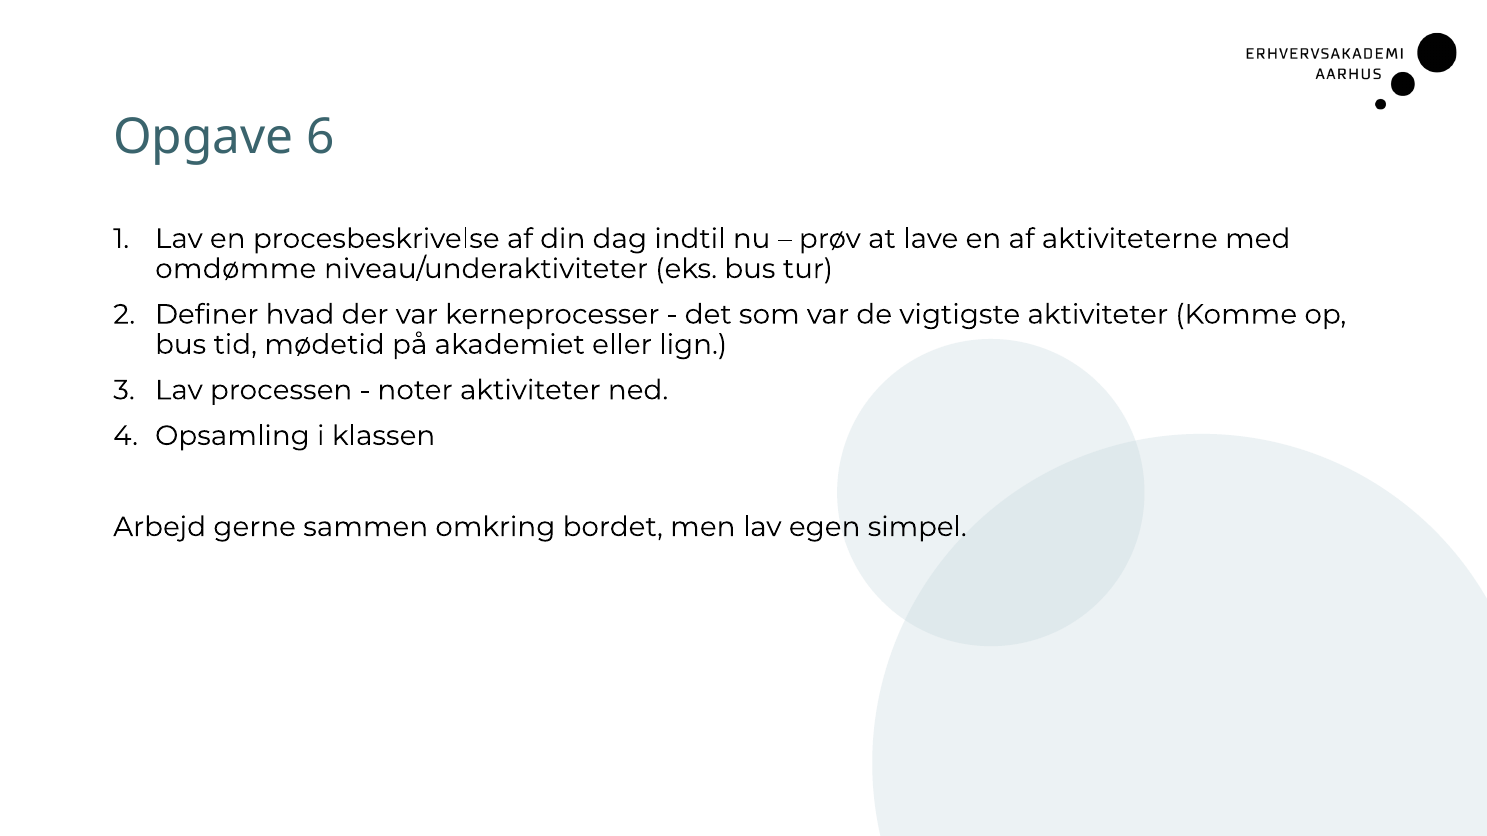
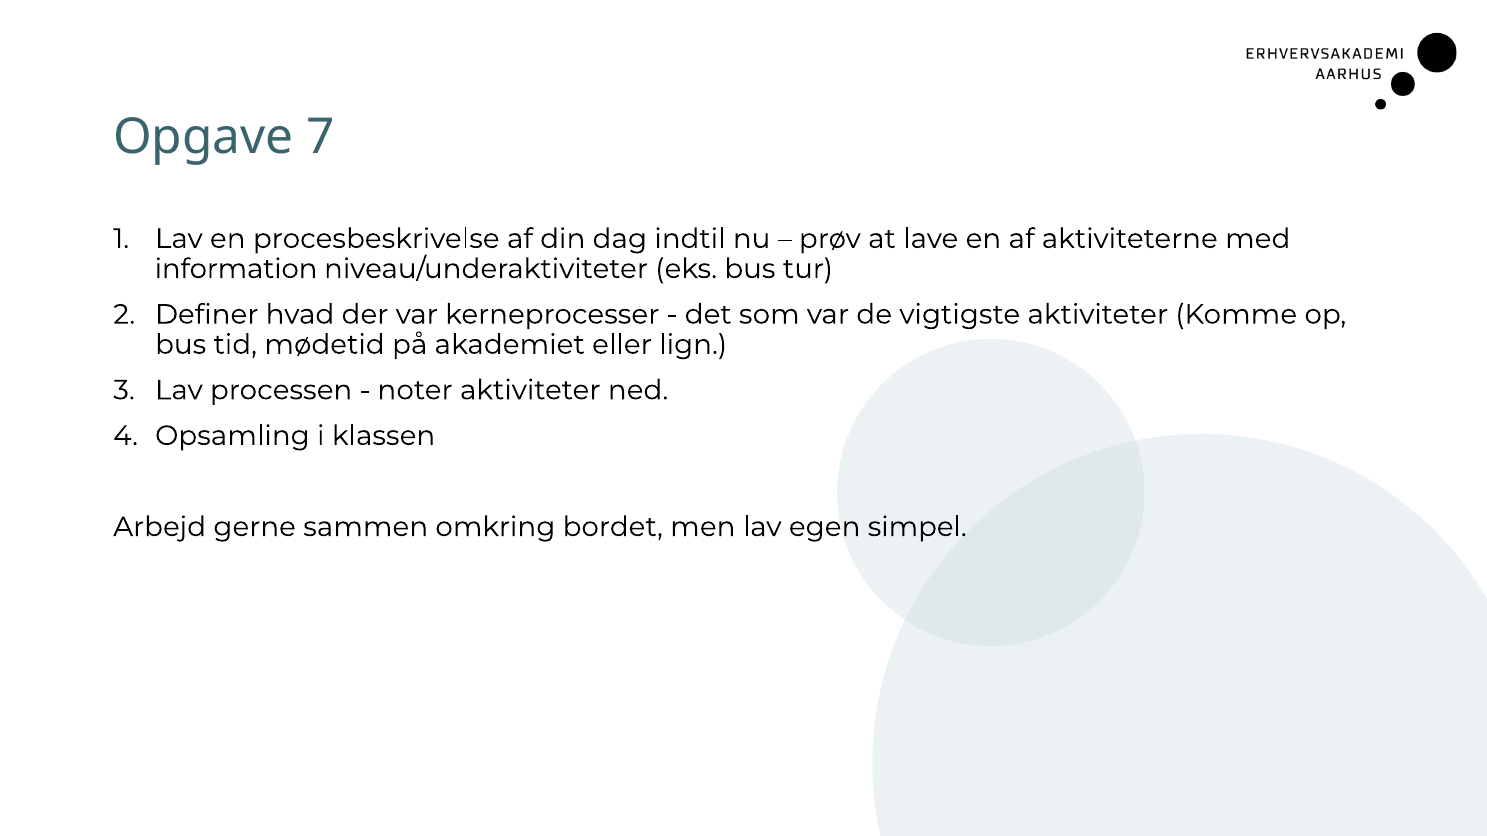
6: 6 -> 7 (321, 137)
omdømme: omdømme -> information (236, 269)
